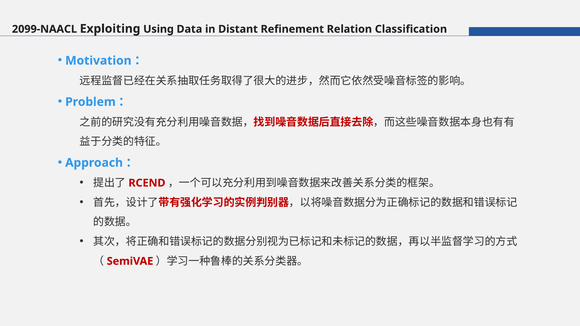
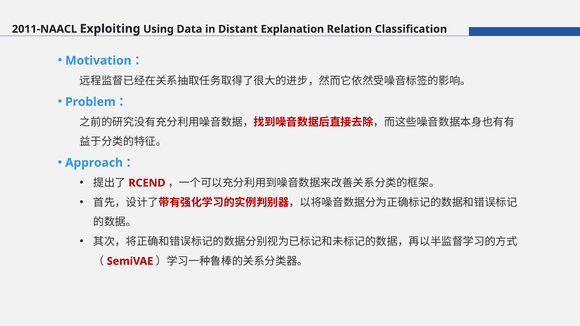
2099-NAACL: 2099-NAACL -> 2011-NAACL (44, 29)
Refinement: Refinement -> Explanation (292, 29)
